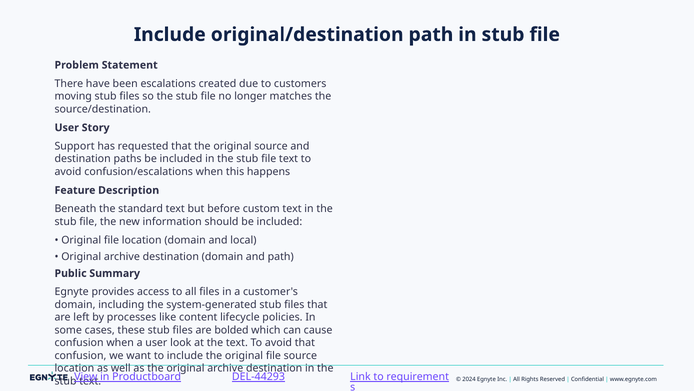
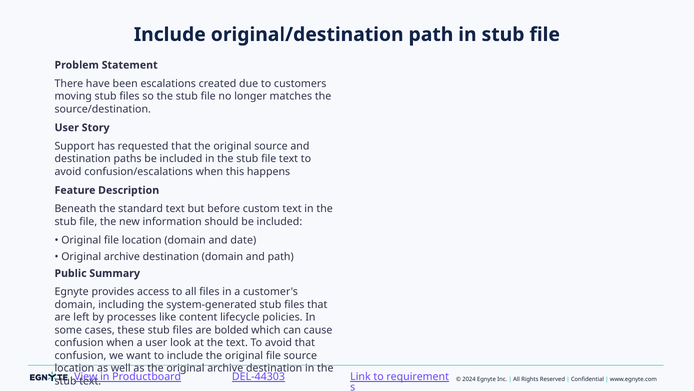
local: local -> date (243, 240)
DEL-44293: DEL-44293 -> DEL-44303 (258, 376)
